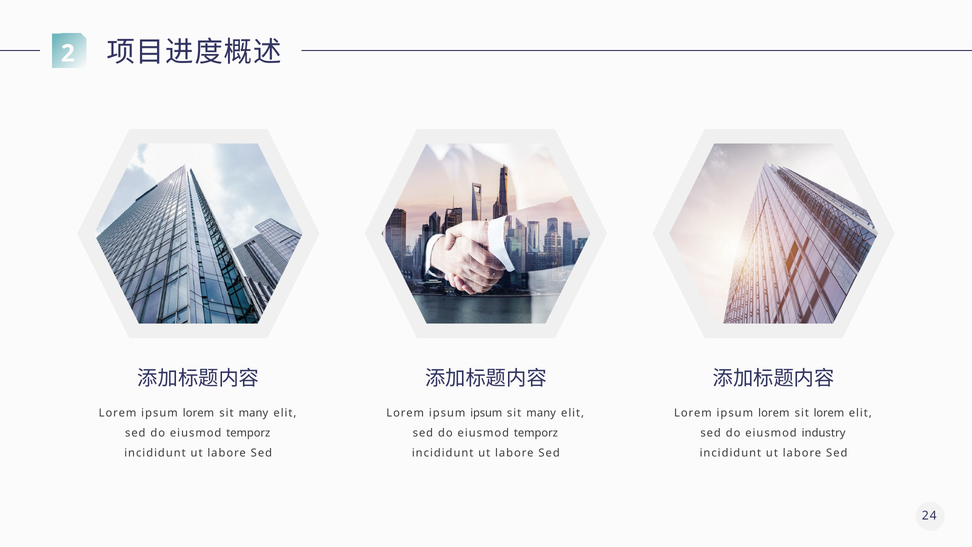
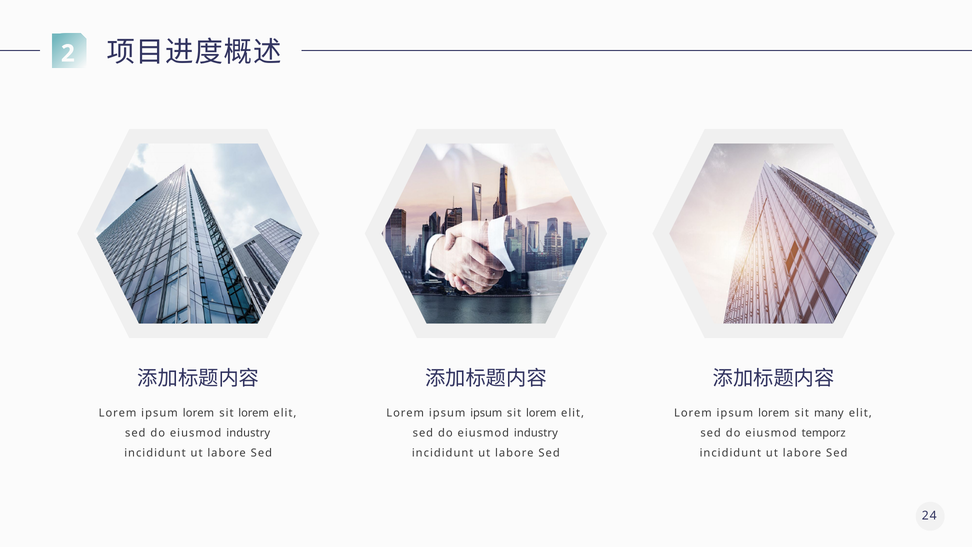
many: many -> lorem (254, 413)
many: many -> lorem (541, 413)
sit lorem: lorem -> many (829, 413)
temporz: temporz -> industry (248, 433)
temporz: temporz -> industry (536, 433)
industry: industry -> temporz (824, 433)
